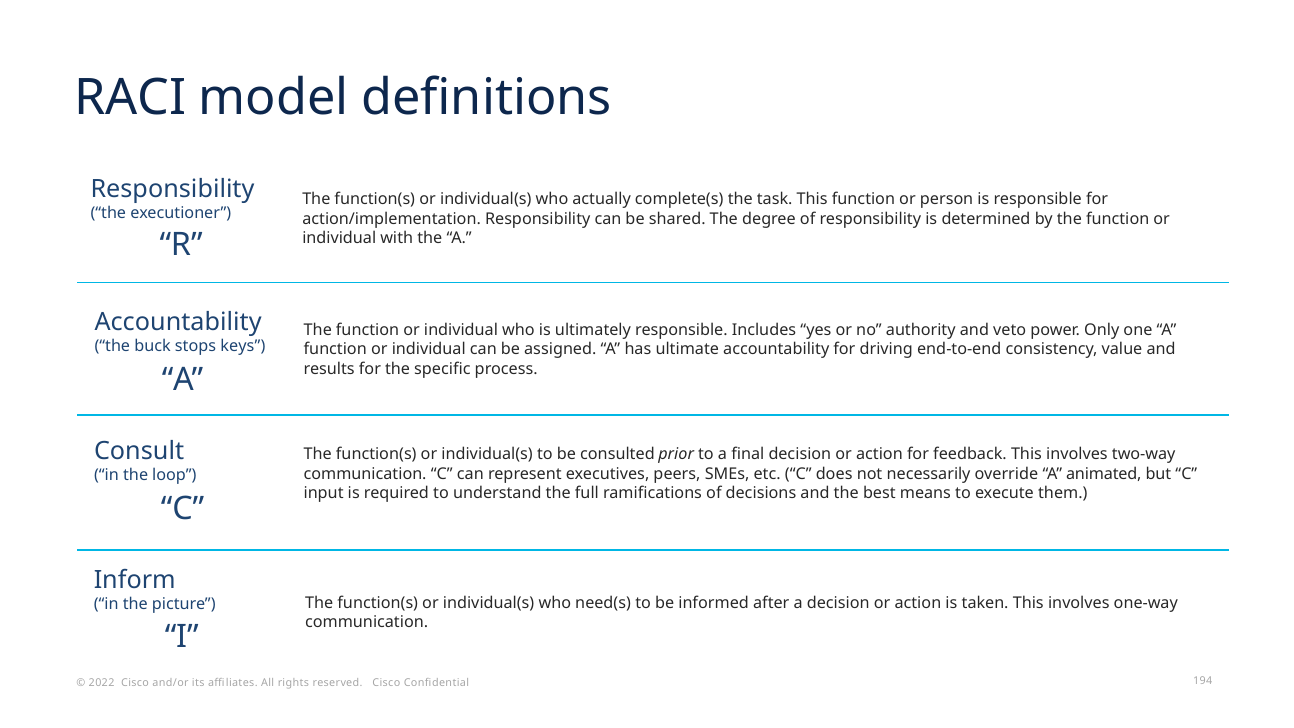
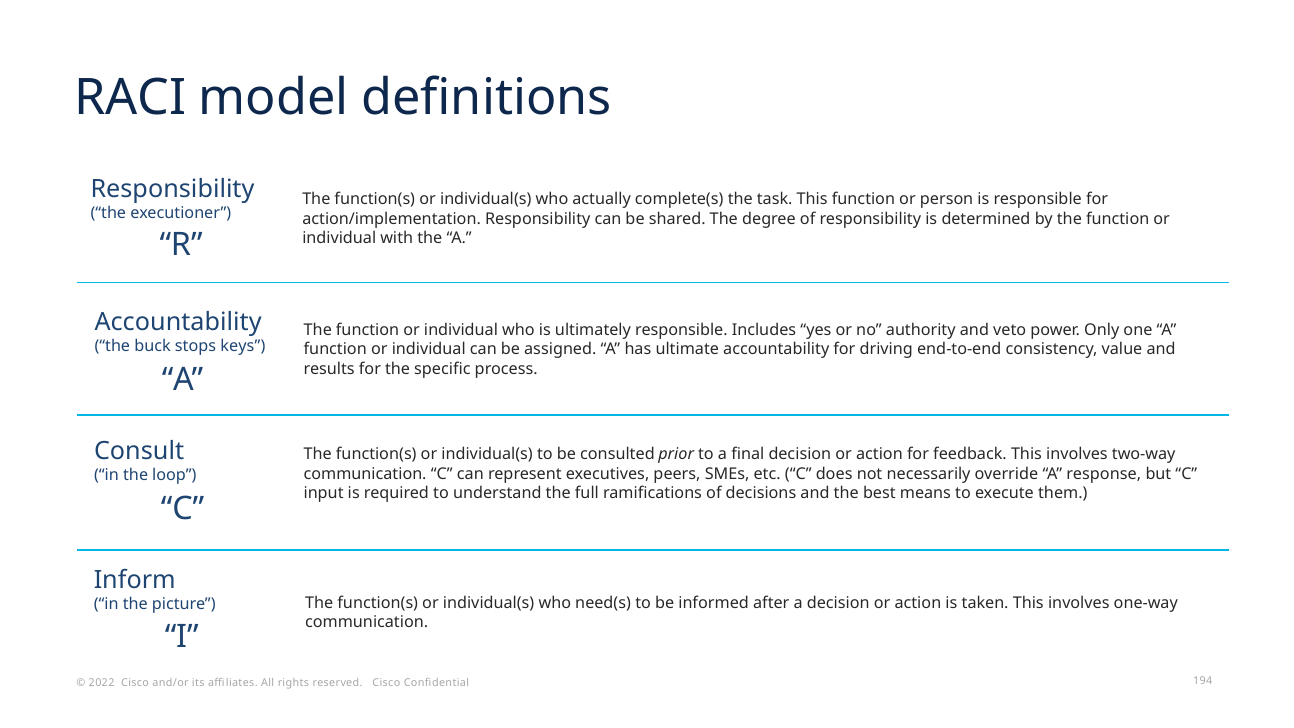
animated: animated -> response (1104, 474)
